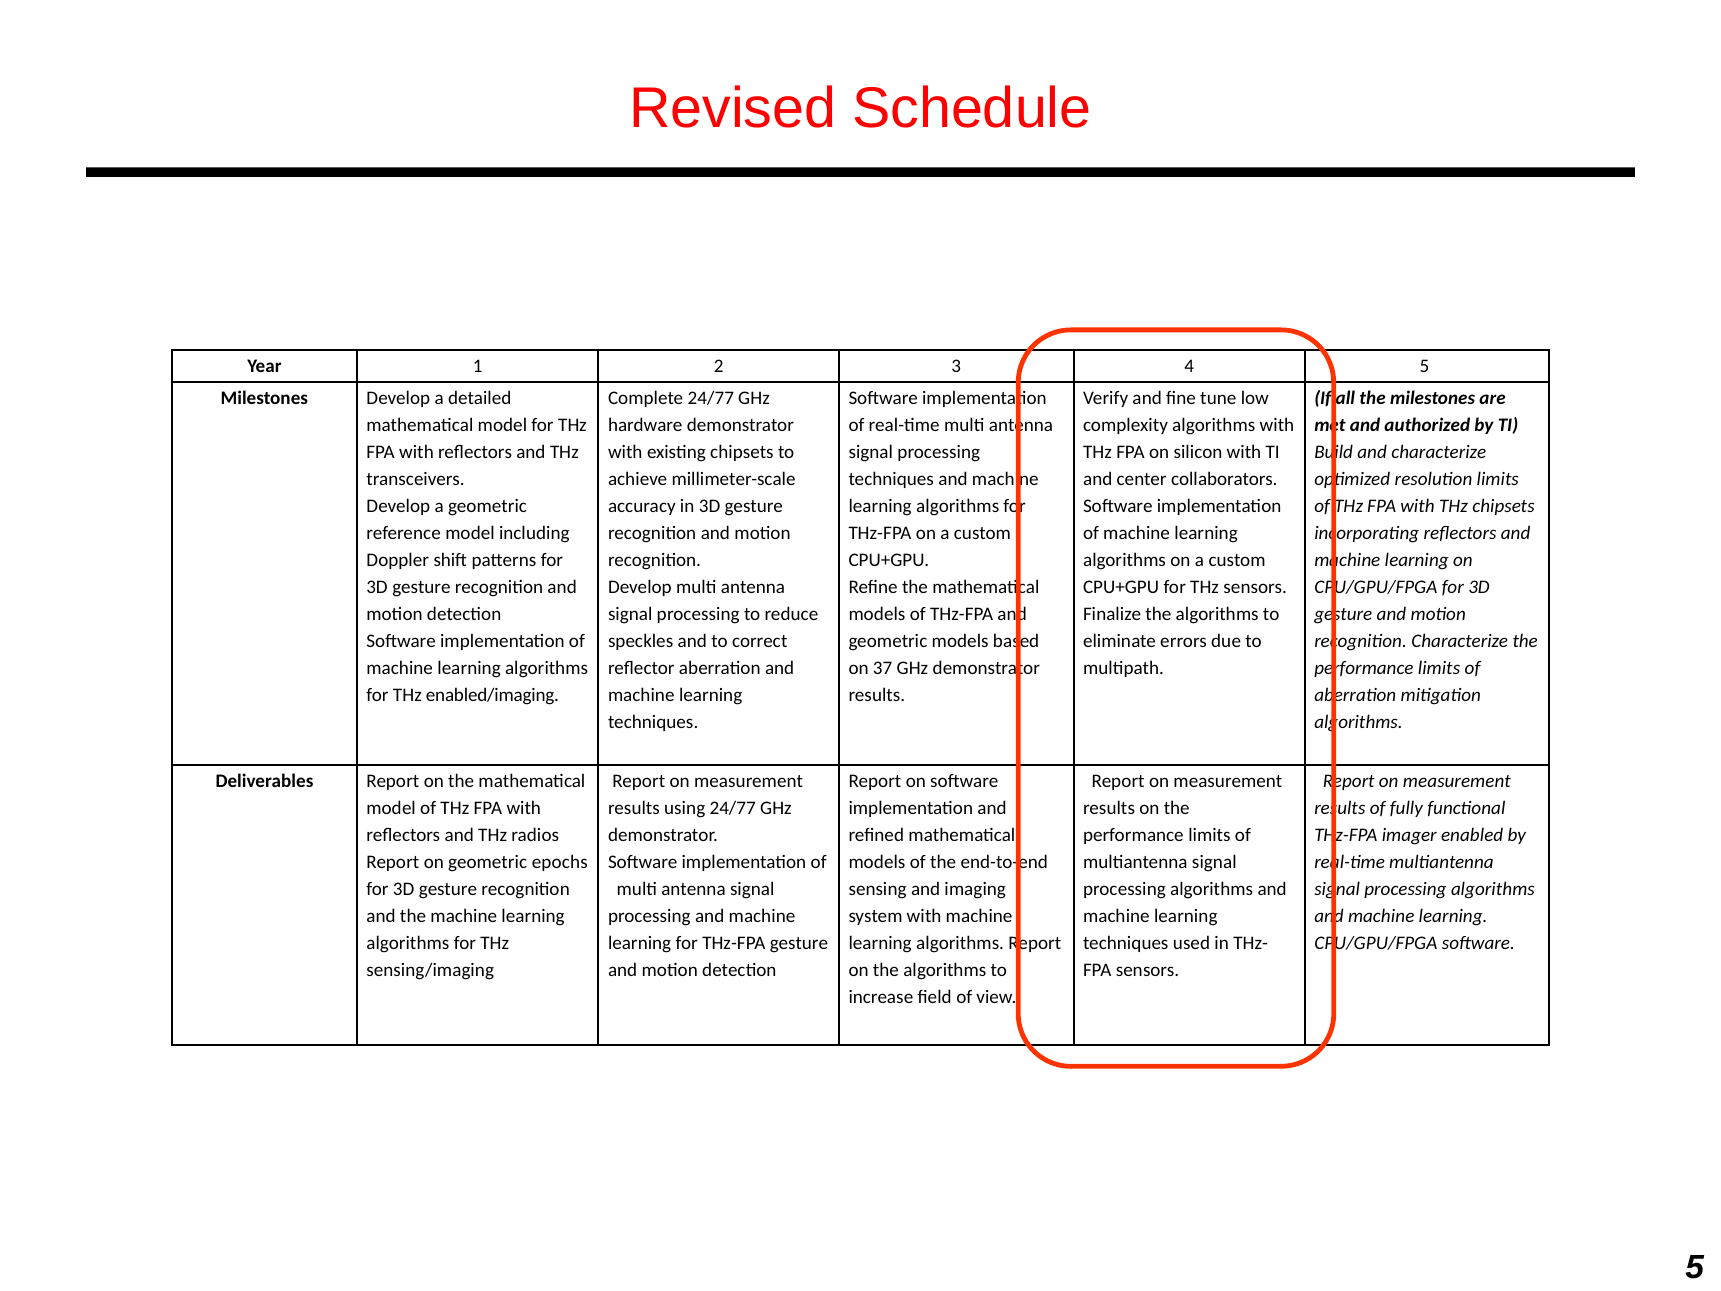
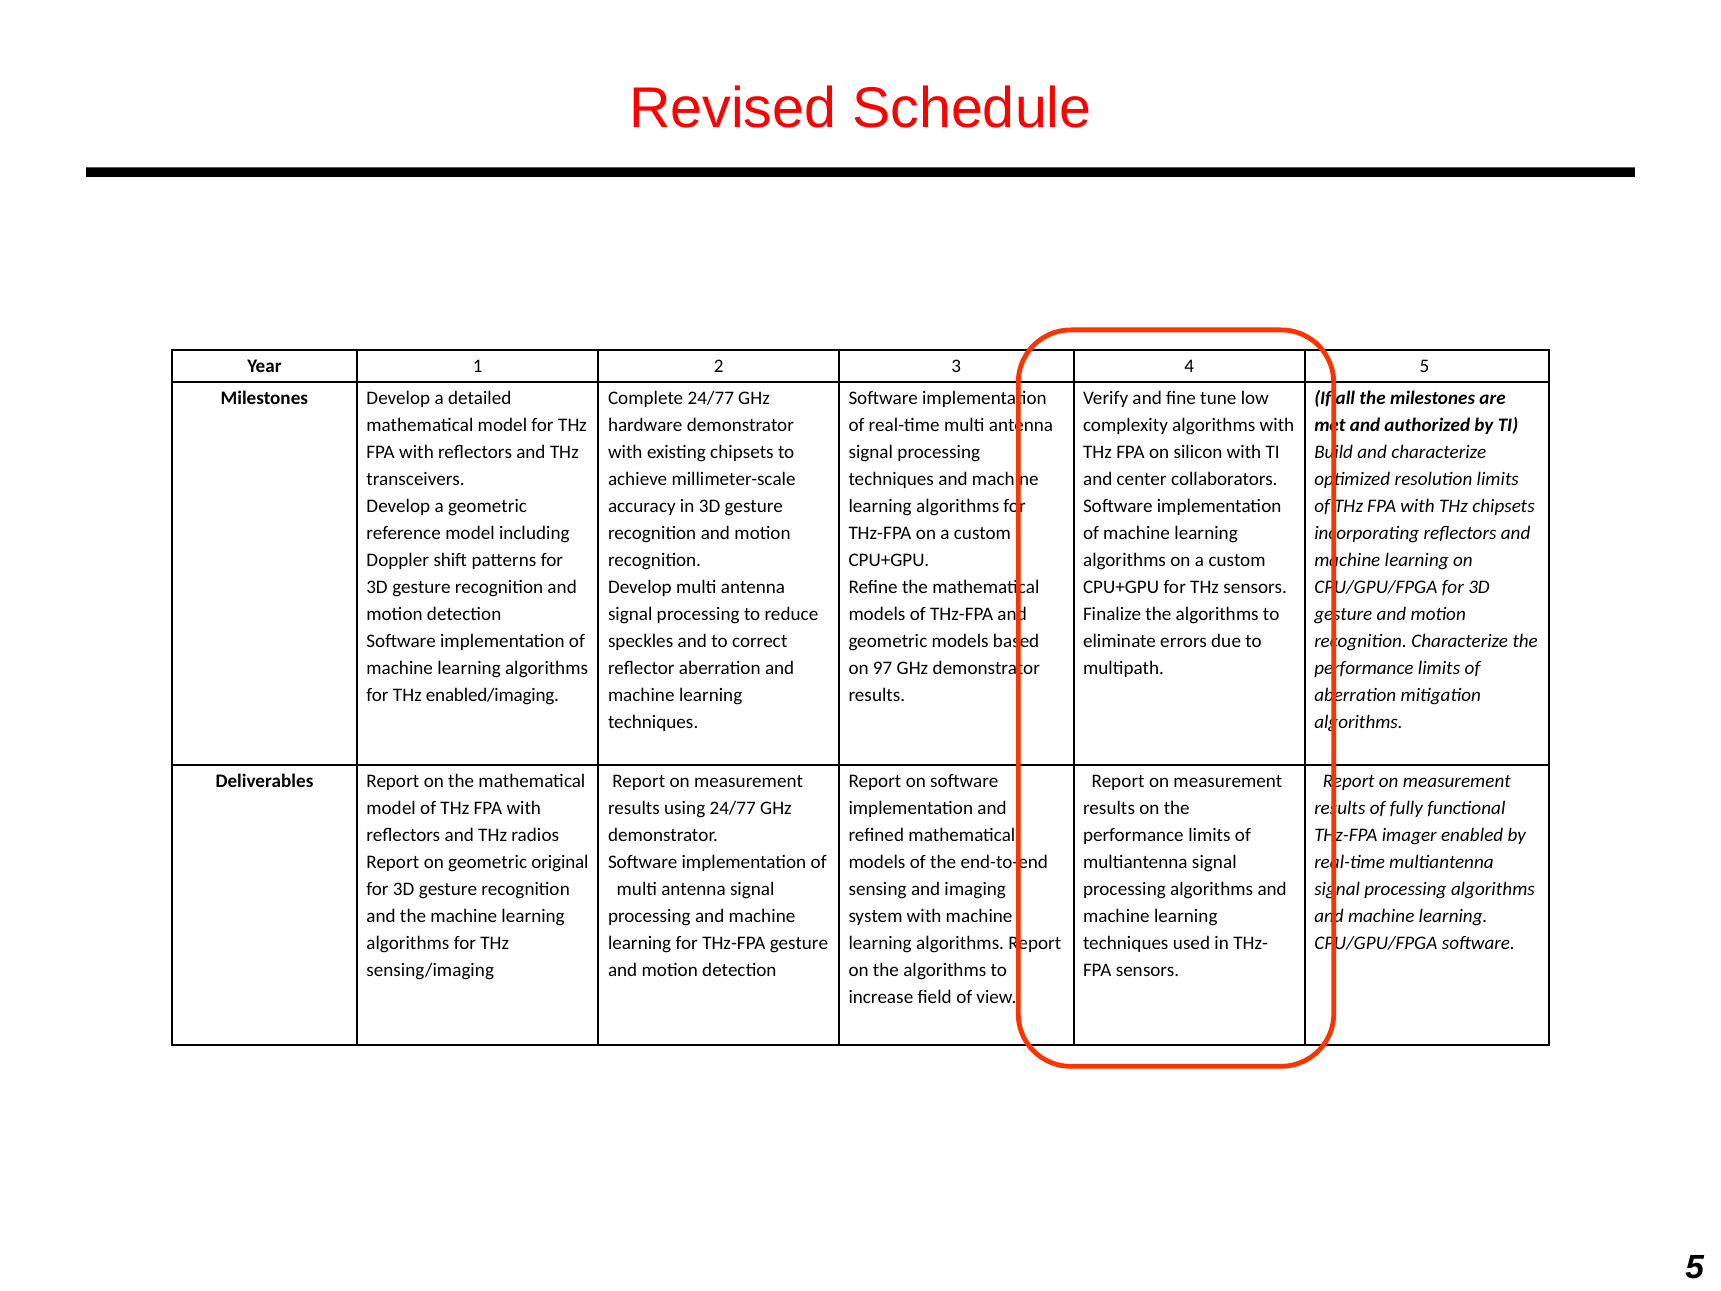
37: 37 -> 97 (883, 668)
epochs: epochs -> original (560, 862)
